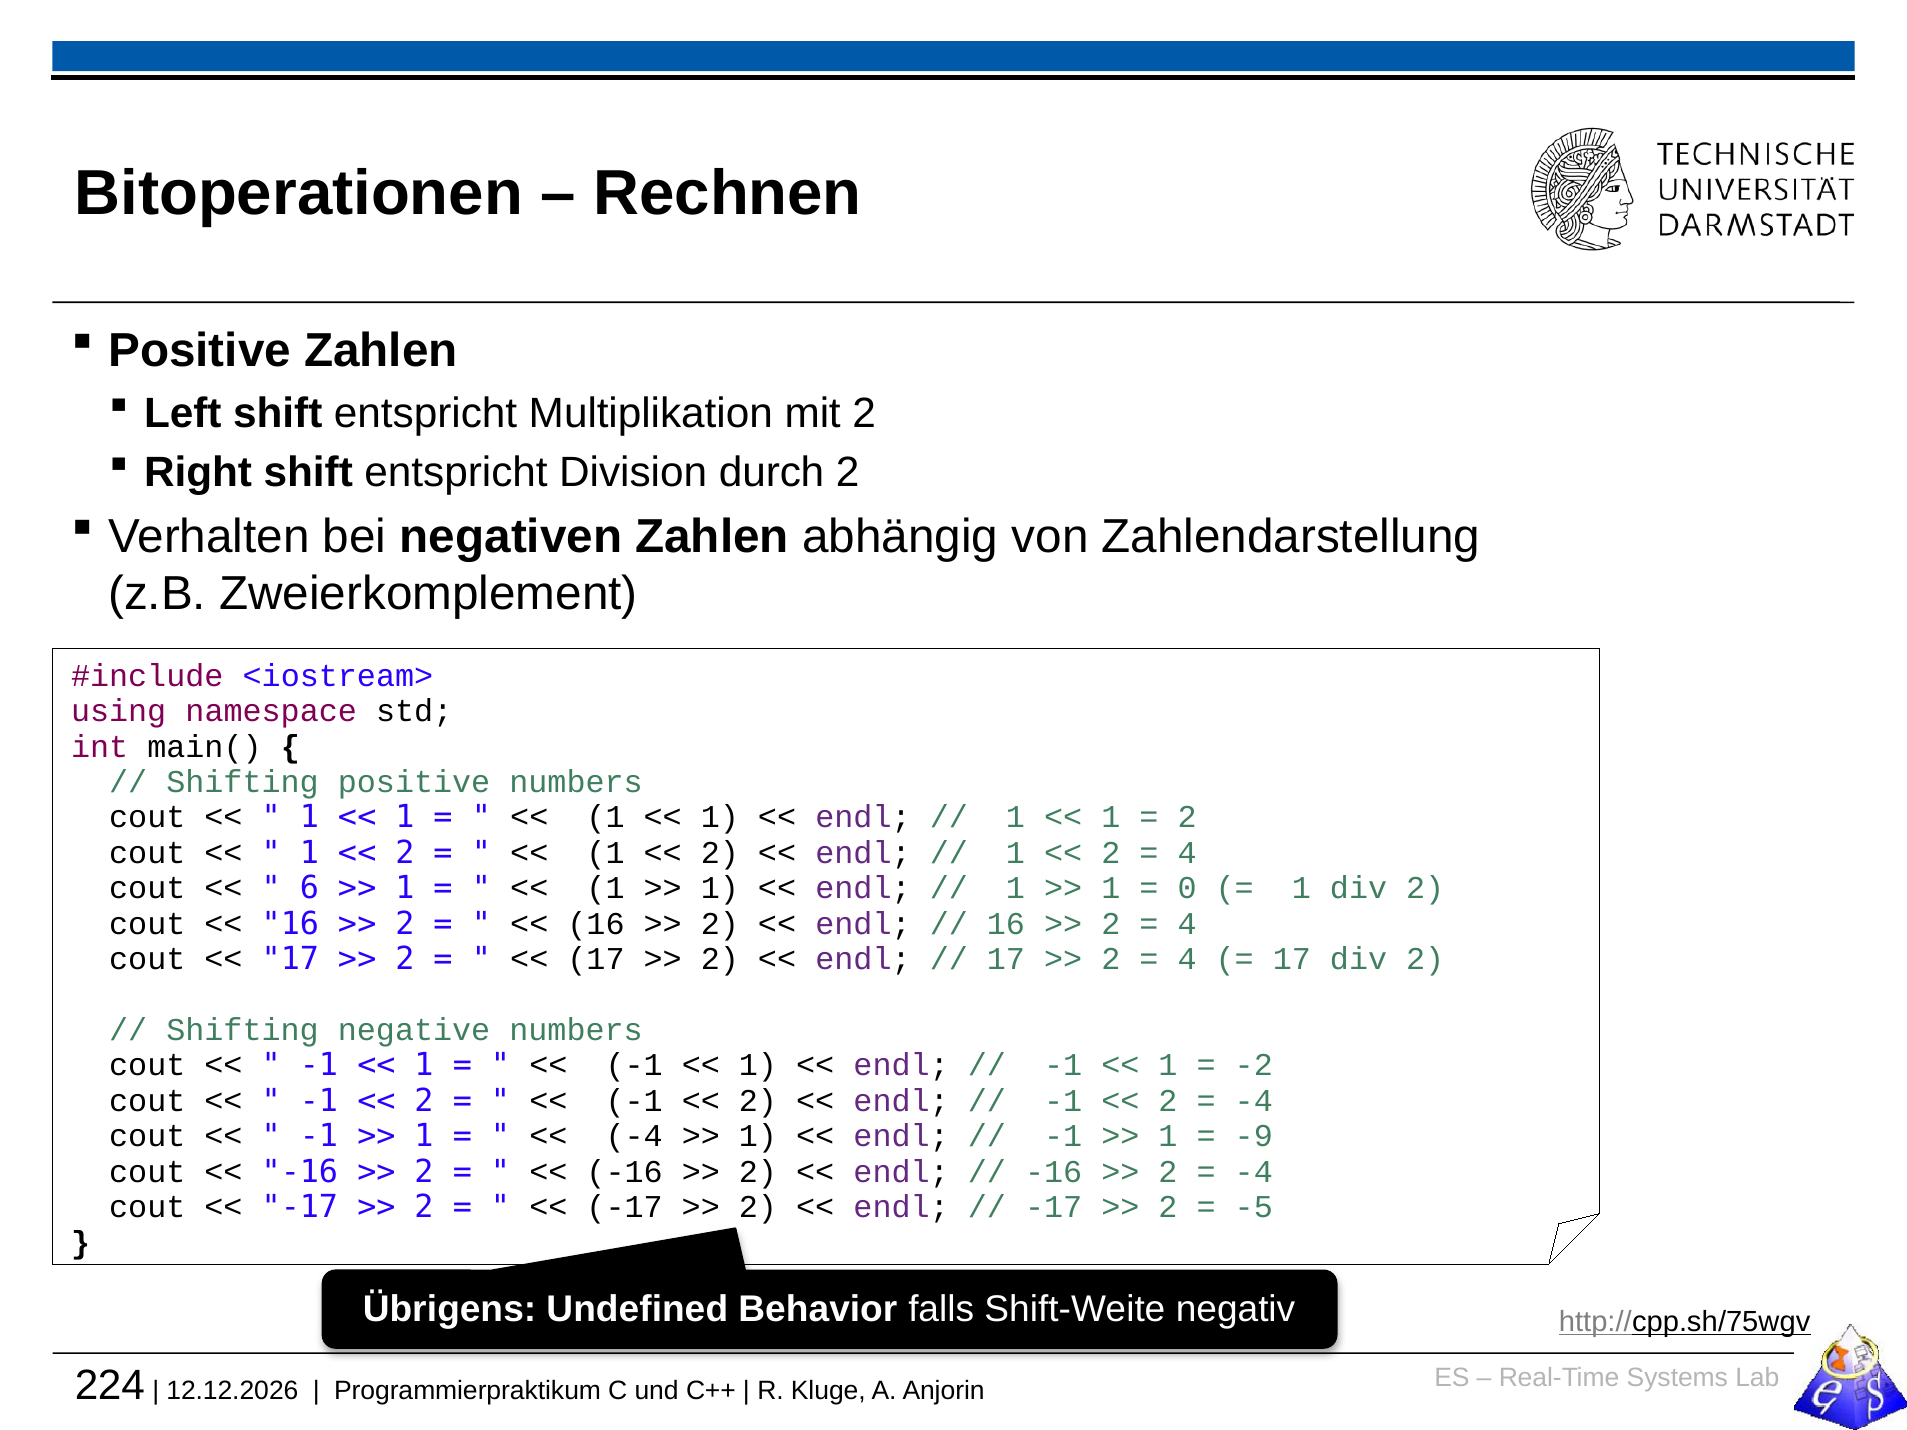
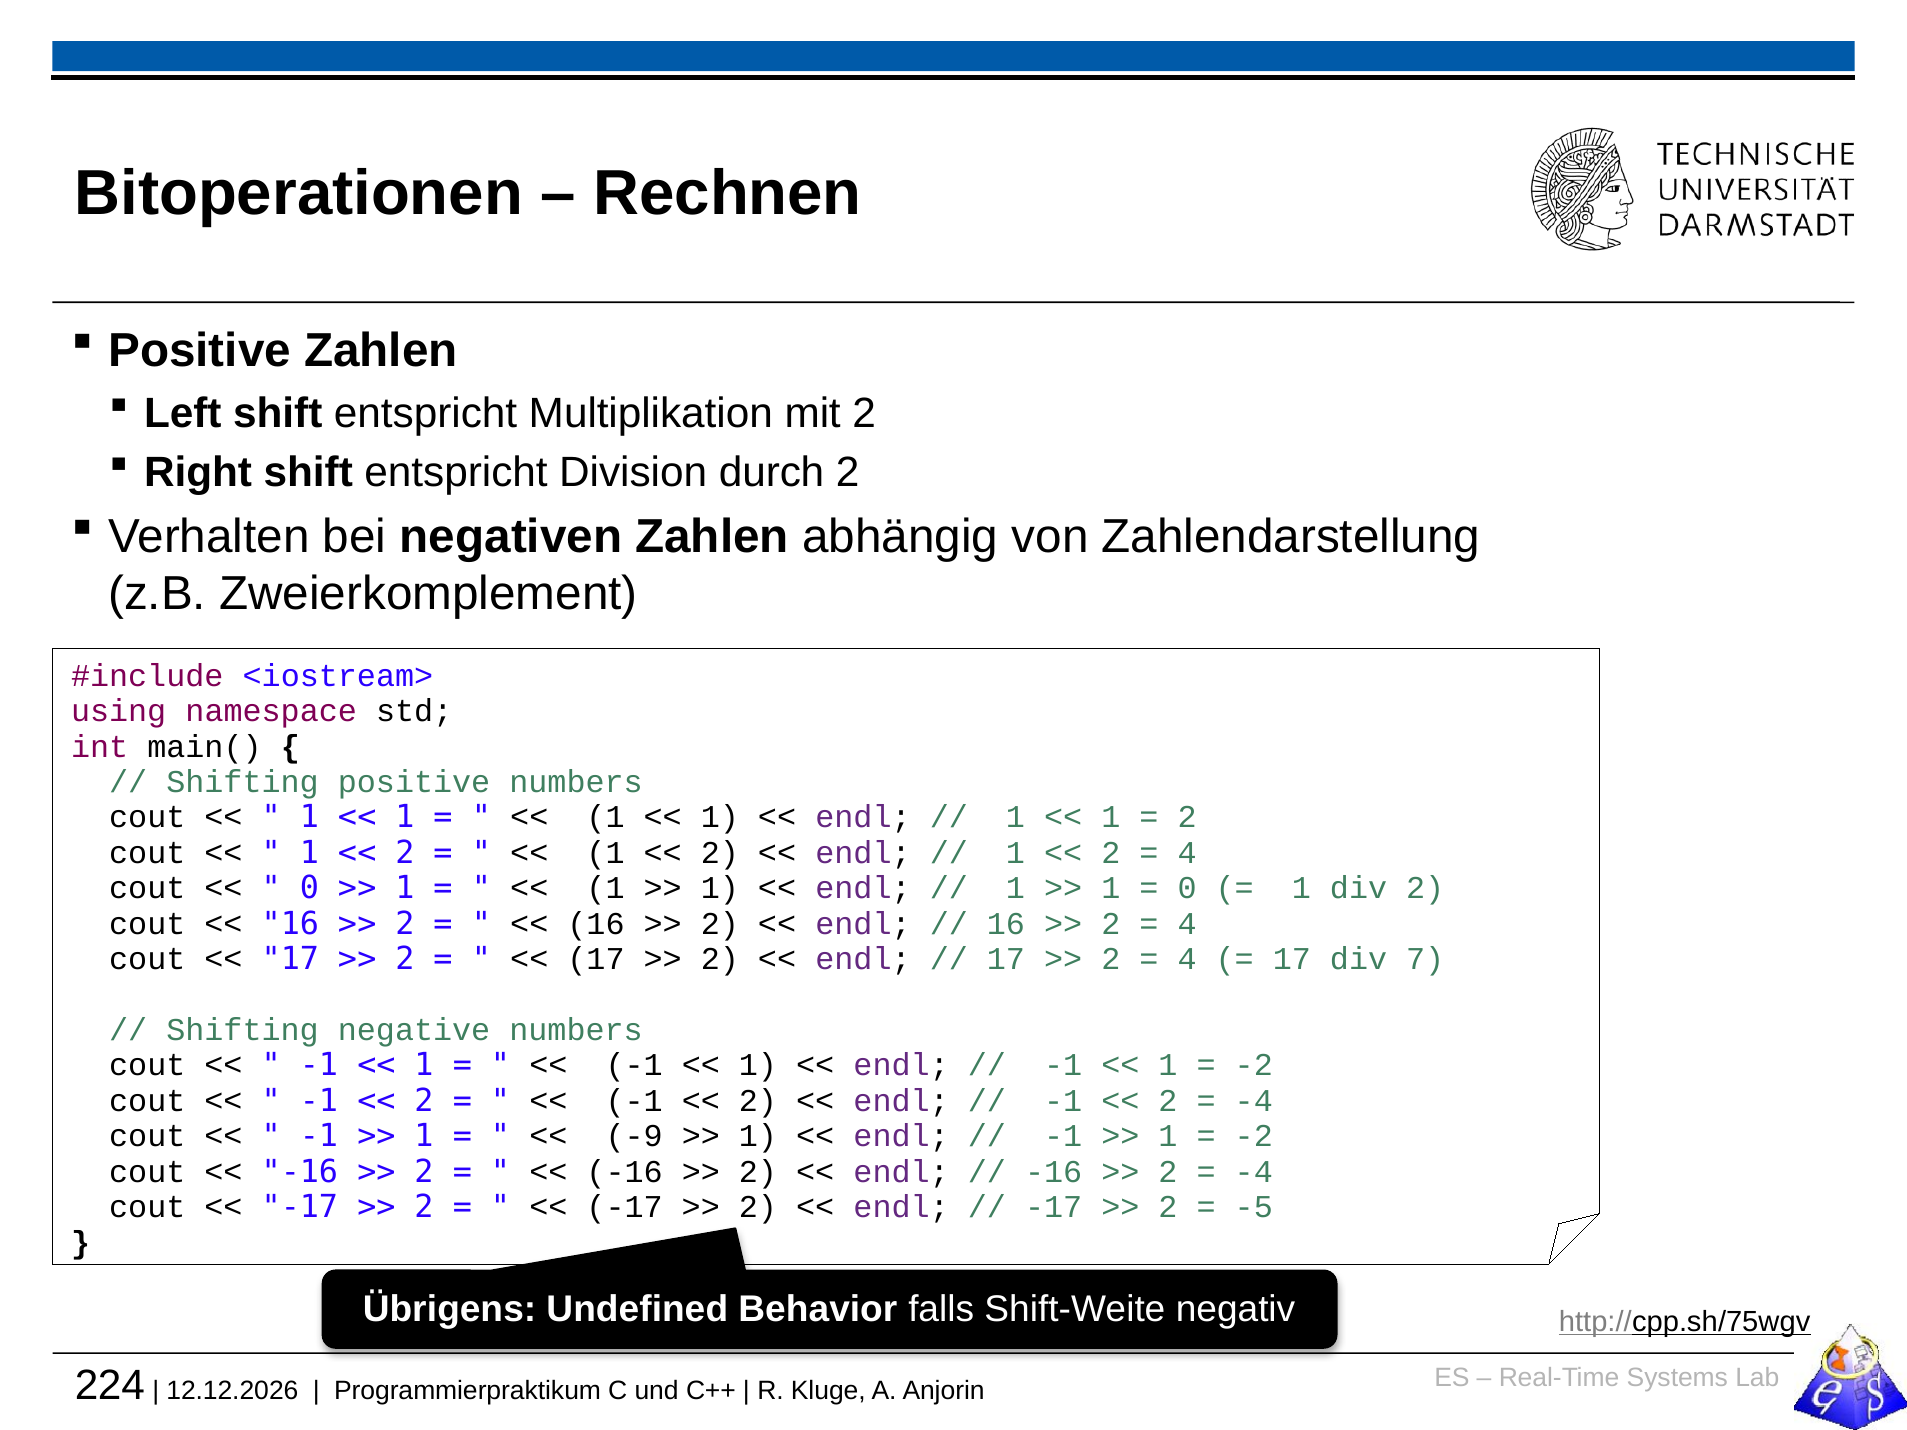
6: 6 -> 0 (309, 889)
17 div 2: 2 -> 7 (1425, 959)
-4: -4 -> -9 (634, 1137)
-9: -9 -> -2 (1254, 1137)
